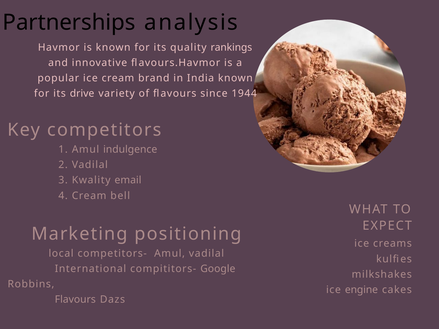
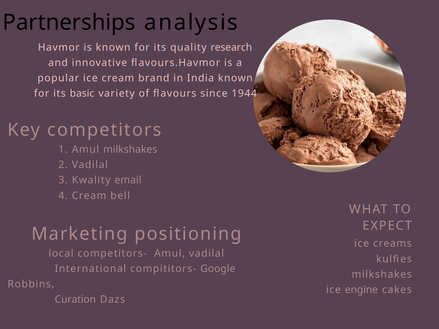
rankings: rankings -> research (231, 48)
drive: drive -> basic (82, 93)
Amul indulgence: indulgence -> milkshakes (130, 149)
Flavours: Flavours -> Curation (75, 300)
